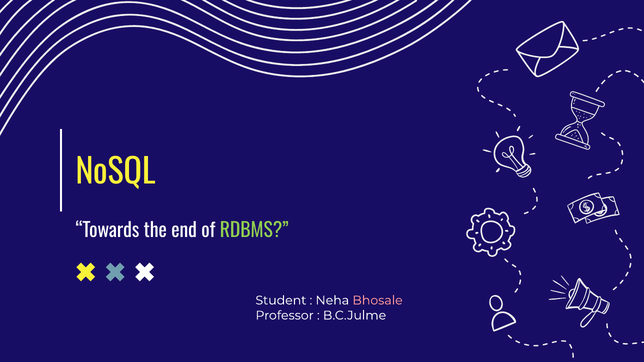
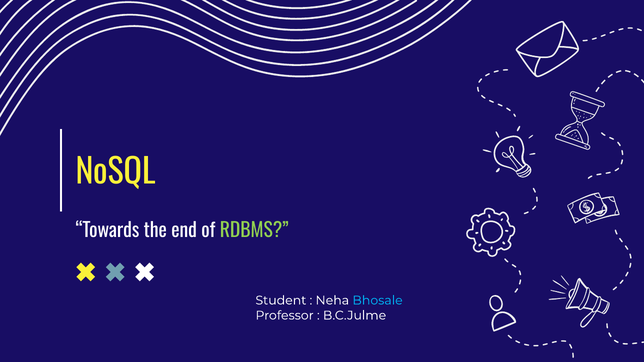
Bhosale colour: pink -> light blue (378, 301)
